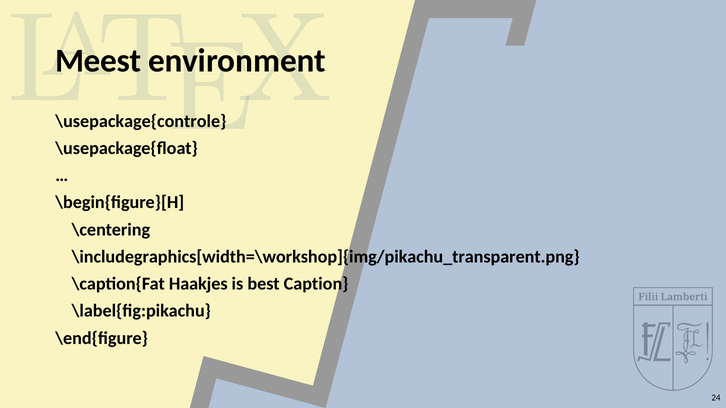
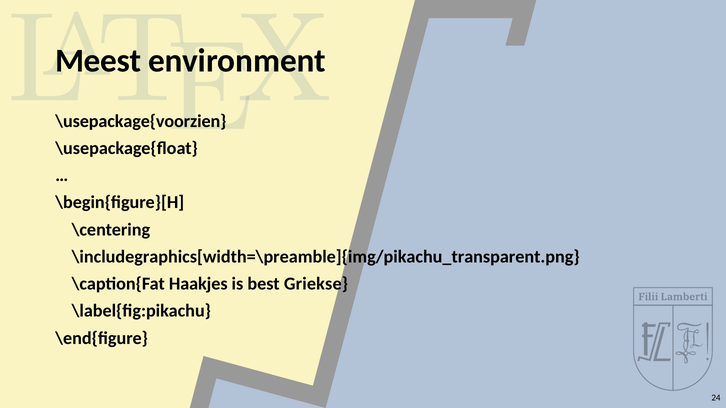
\usepackage{controle: \usepackage{controle -> \usepackage{voorzien (141, 121)
\includegraphics[width=\workshop]{img/pikachu_transparent.png: \includegraphics[width=\workshop]{img/pikachu_transparent.png -> \includegraphics[width=\preamble]{img/pikachu_transparent.png (326, 257)
Caption: Caption -> Griekse (316, 284)
